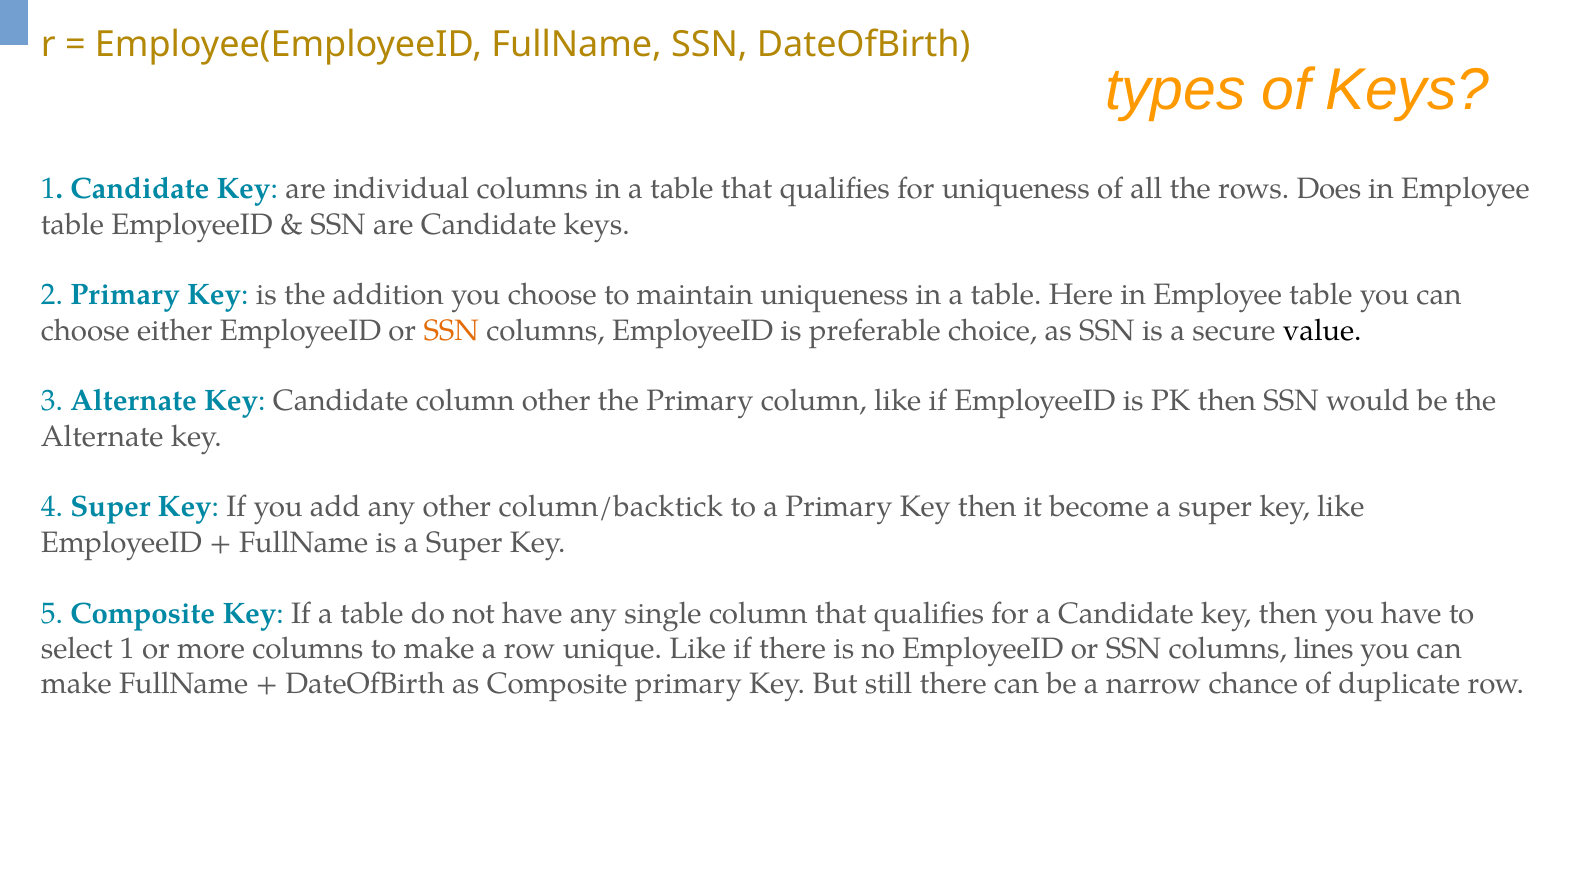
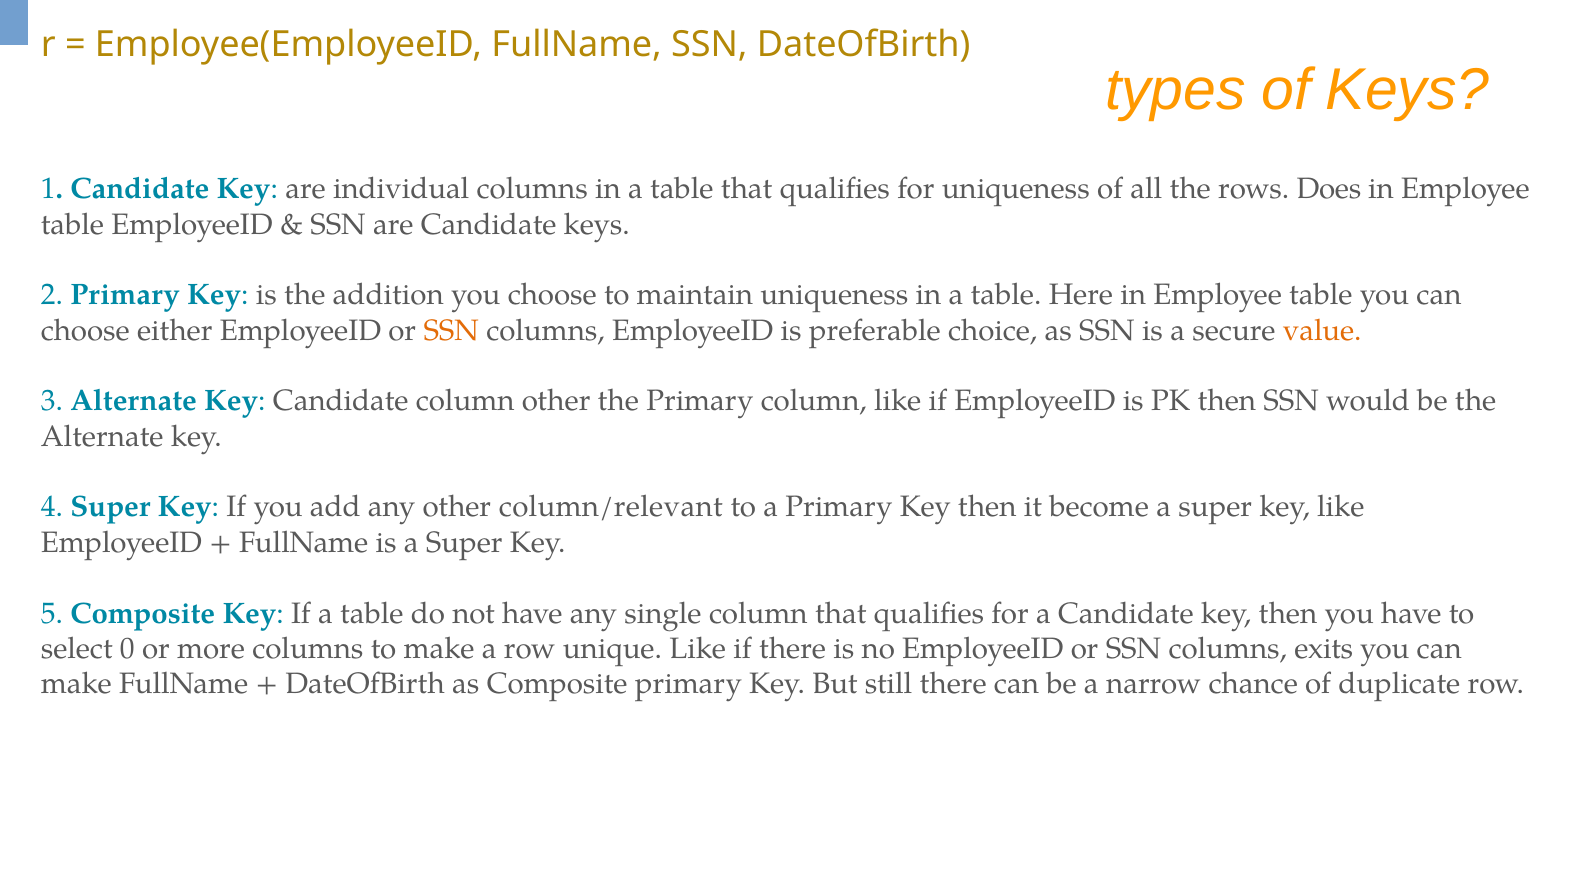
value colour: black -> orange (1322, 331)
column/backtick: column/backtick -> column/relevant (611, 507)
select 1: 1 -> 0 (127, 649)
lines: lines -> exits (1324, 649)
